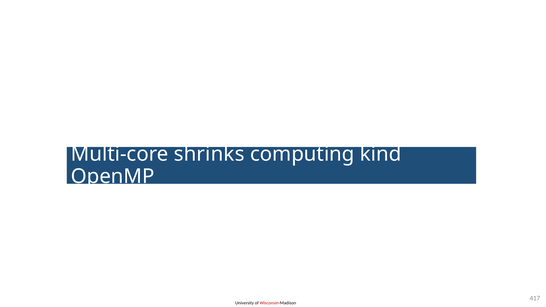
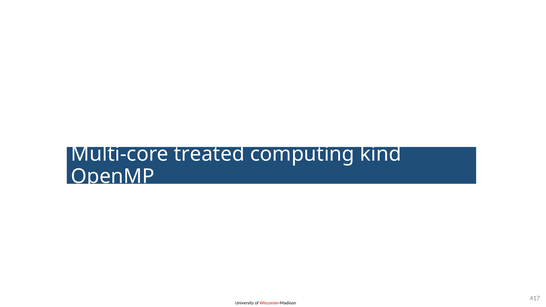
shrinks: shrinks -> treated (209, 154)
